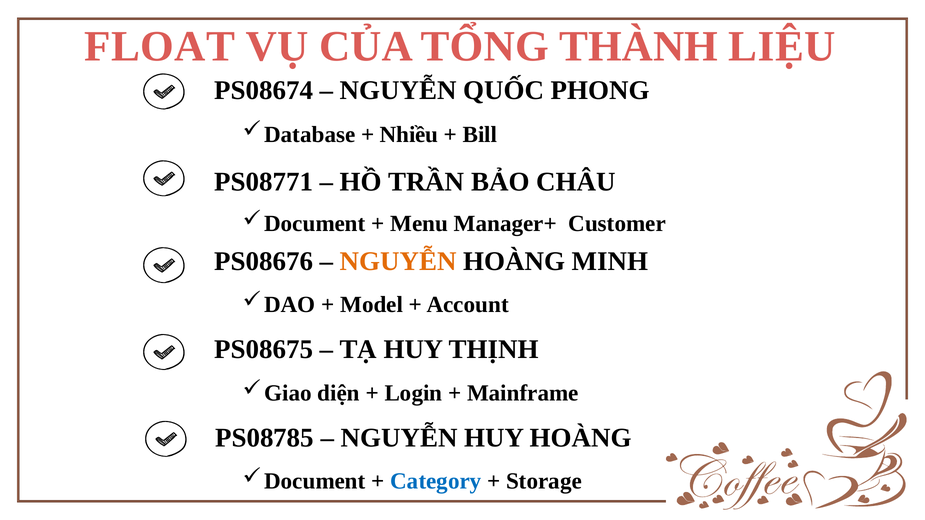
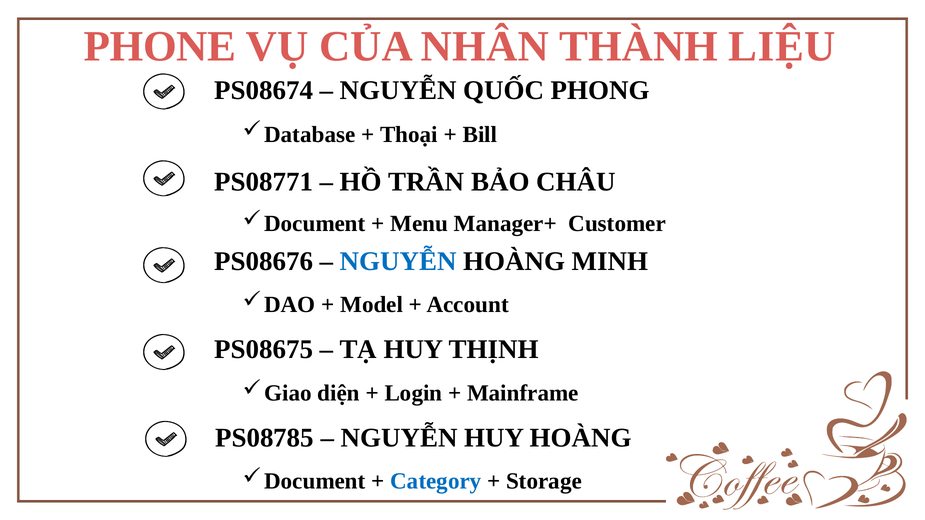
FLOAT: FLOAT -> PHONE (160, 47)
TỔNG: TỔNG -> NHÂN (485, 47)
Nhiều: Nhiều -> Thoại (409, 135)
NGUYỄN colour: orange -> blue (398, 262)
